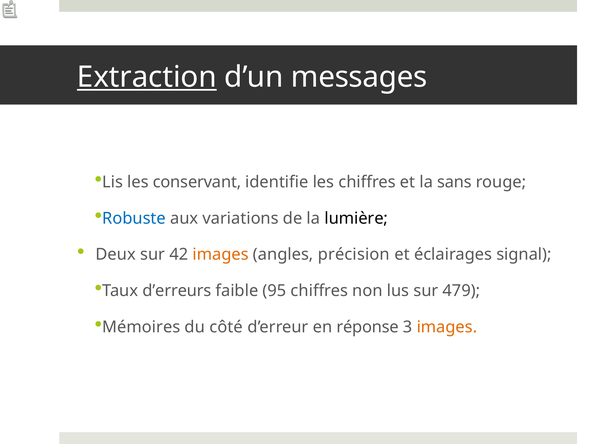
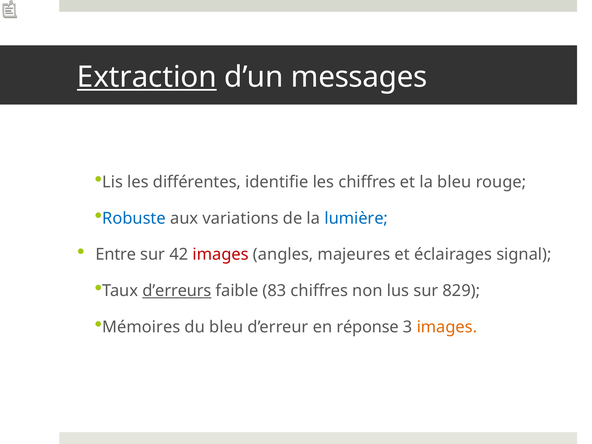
conservant: conservant -> différentes (197, 182)
la sans: sans -> bleu (454, 182)
lumière colour: black -> blue (356, 218)
Deux: Deux -> Entre (116, 254)
images colour: orange -> red (221, 254)
précision: précision -> majeures (354, 254)
d’erreurs underline: none -> present (177, 291)
95: 95 -> 83 (274, 291)
479: 479 -> 829 (461, 291)
du côté: côté -> bleu (226, 327)
